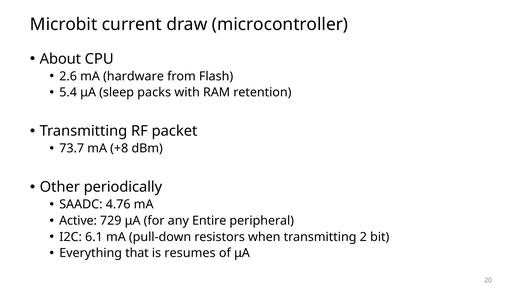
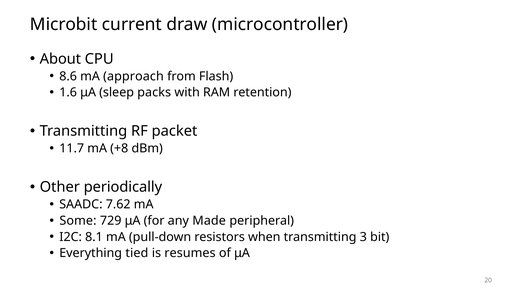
2.6: 2.6 -> 8.6 (68, 76)
hardware: hardware -> approach (133, 76)
5.4: 5.4 -> 1.6 (68, 92)
73.7: 73.7 -> 11.7 (72, 148)
4.76: 4.76 -> 7.62 (118, 204)
Active: Active -> Some (78, 220)
Entire: Entire -> Made (209, 220)
6.1: 6.1 -> 8.1 (94, 237)
2: 2 -> 3 (363, 237)
that: that -> tied (137, 253)
